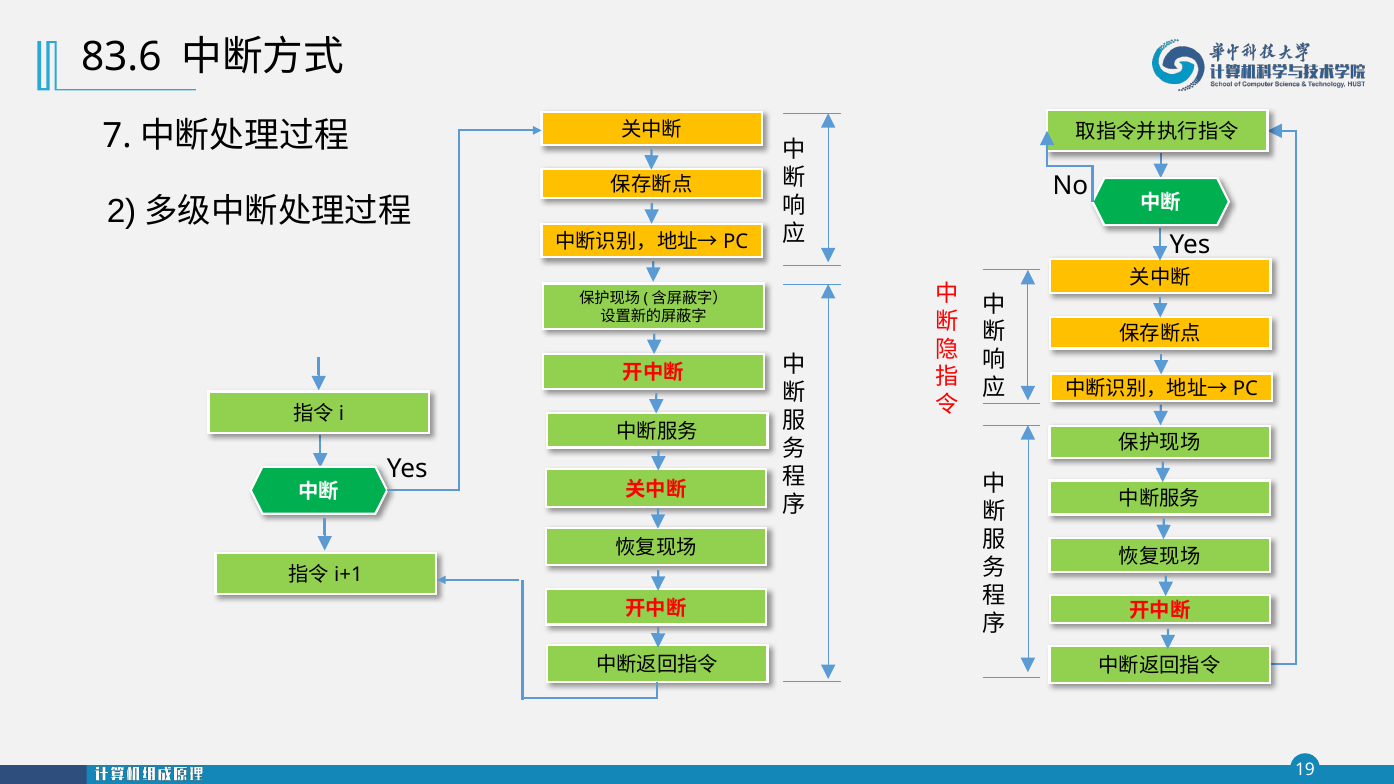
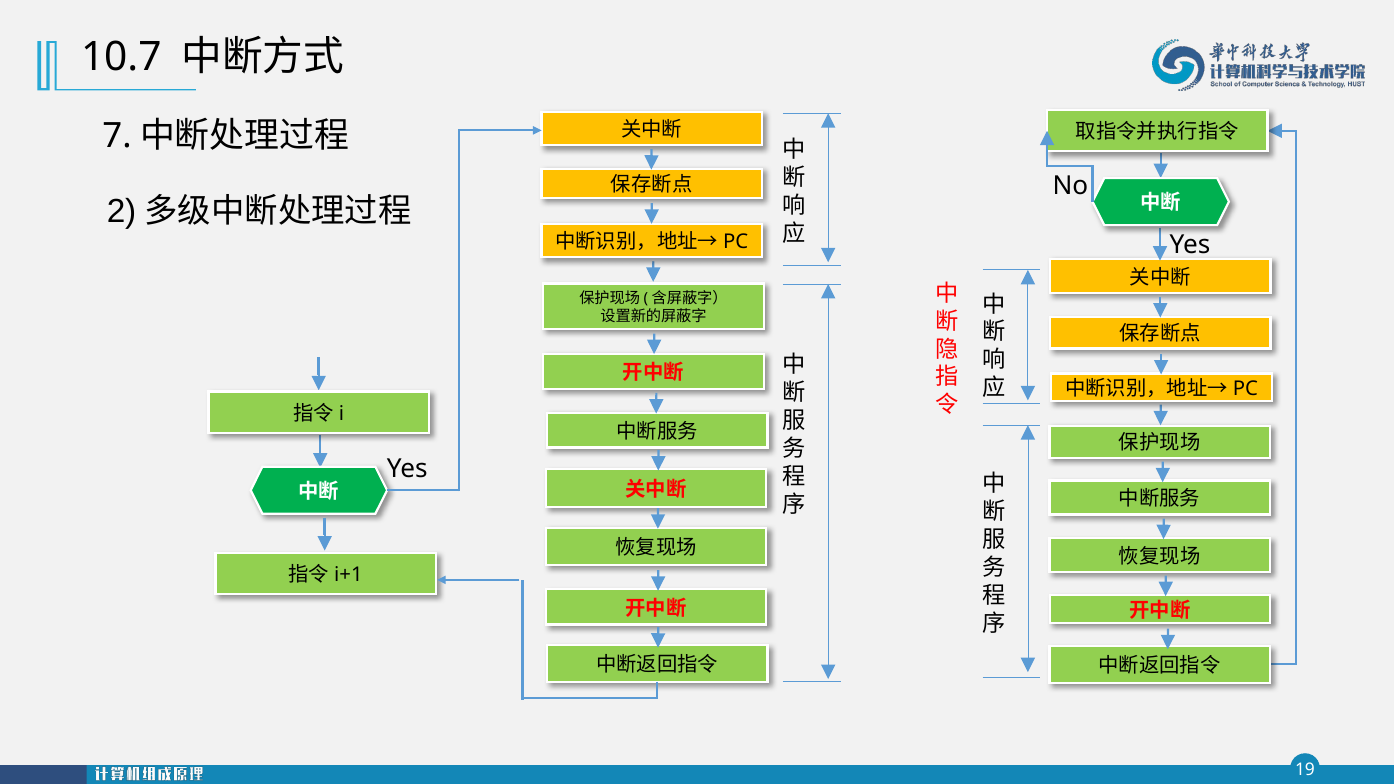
83.6: 83.6 -> 10.7 (121, 57)
